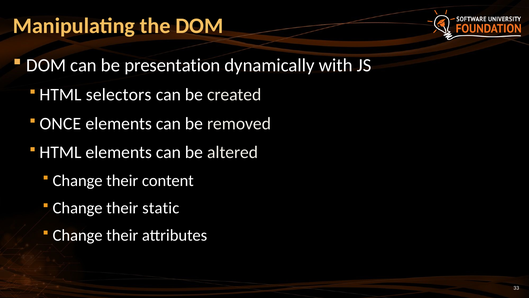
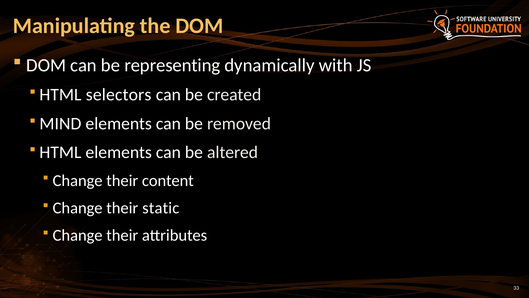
presentation: presentation -> representing (172, 65)
ONCE: ONCE -> MIND (60, 123)
